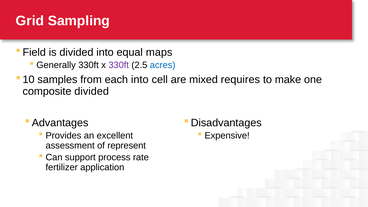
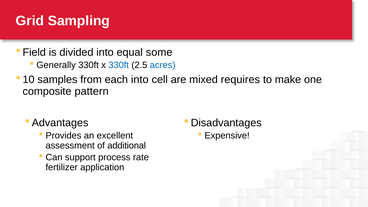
maps: maps -> some (159, 52)
330ft colour: purple -> blue (119, 65)
composite divided: divided -> pattern (92, 91)
represent: represent -> additional (127, 146)
